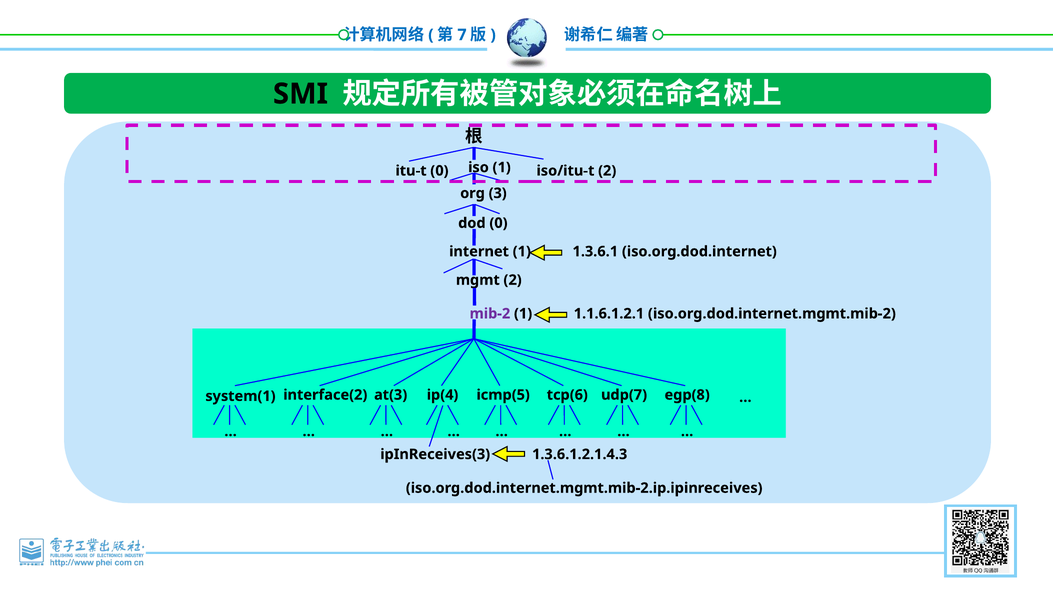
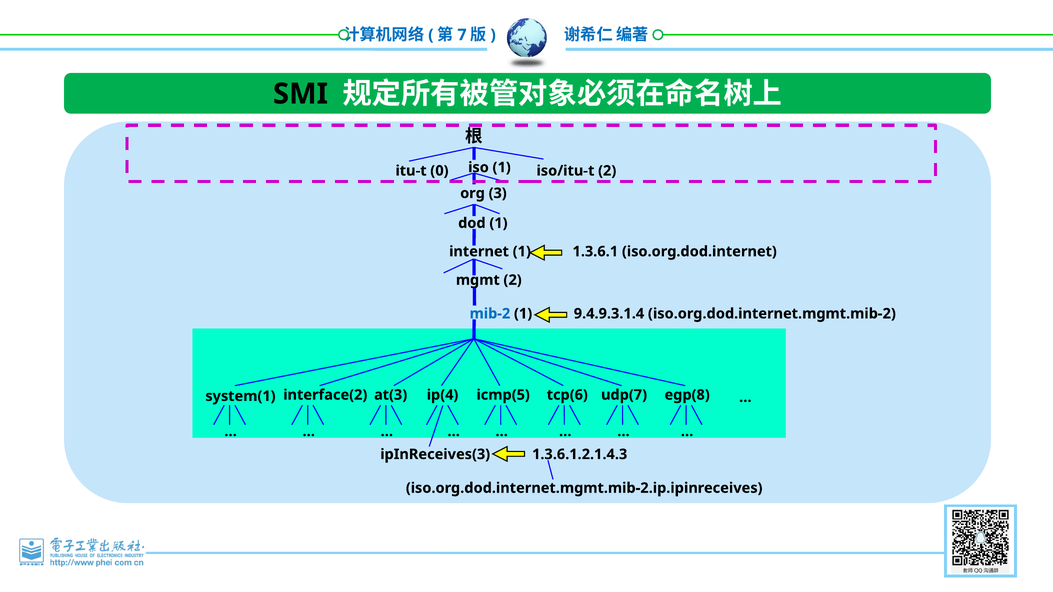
dod 0: 0 -> 1 (498, 223)
mib-2 colour: purple -> blue (490, 314)
1.1.6.1.2.1: 1.1.6.1.2.1 -> 9.4.9.3.1.4 (609, 314)
